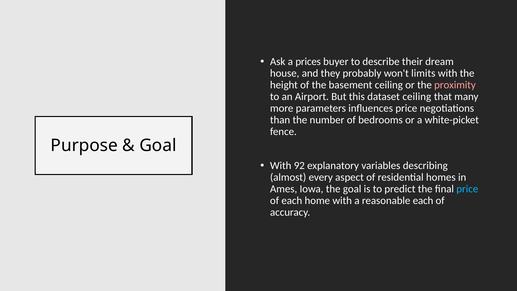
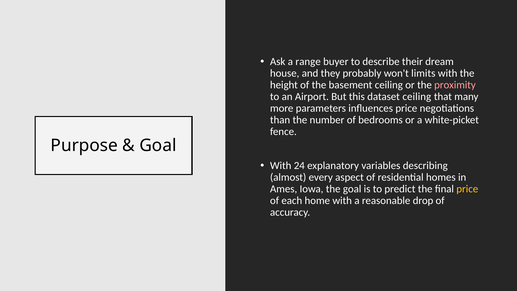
prices: prices -> range (308, 62)
92: 92 -> 24 (299, 166)
price colour: light blue -> yellow (467, 189)
reasonable each: each -> drop (423, 200)
